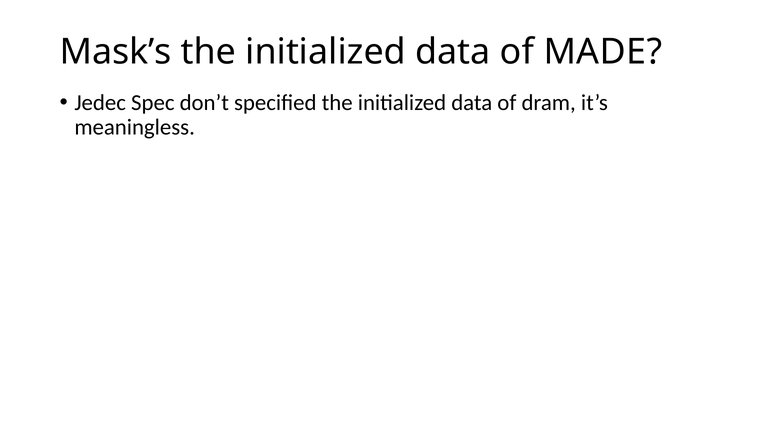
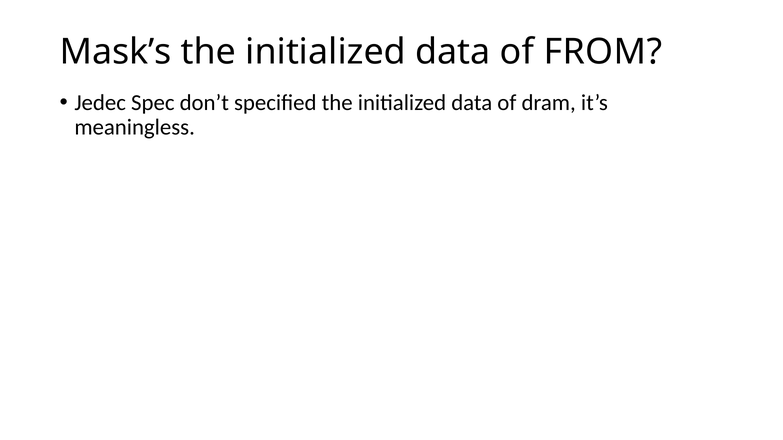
MADE: MADE -> FROM (603, 52)
